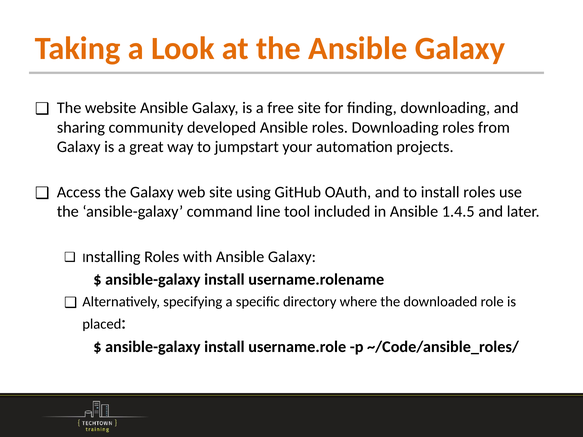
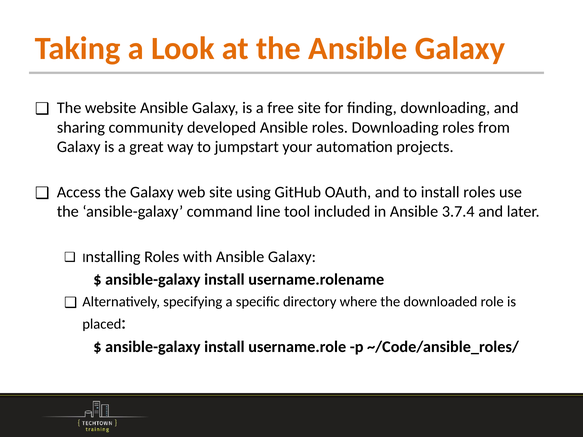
1.4.5: 1.4.5 -> 3.7.4 (458, 212)
